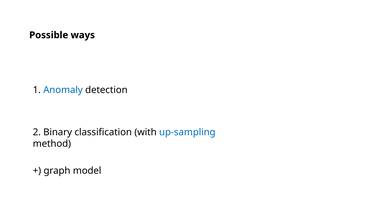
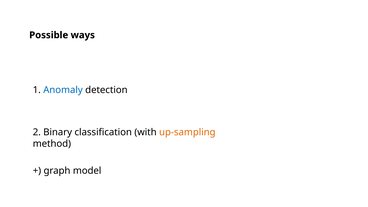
up-sampling colour: blue -> orange (187, 132)
